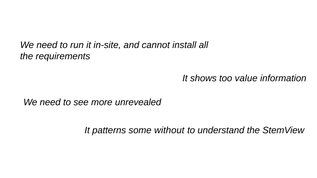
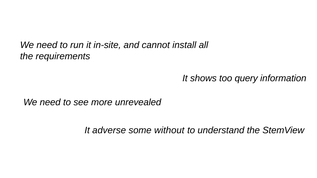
value: value -> query (246, 78)
patterns: patterns -> adverse (109, 131)
